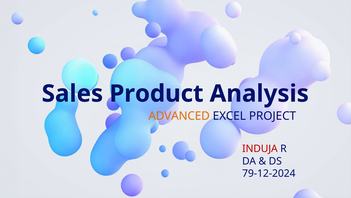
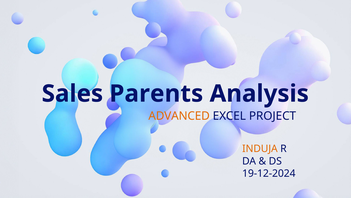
Product: Product -> Parents (156, 93)
INDUJA colour: red -> orange (260, 148)
79-12-2024: 79-12-2024 -> 19-12-2024 (269, 173)
